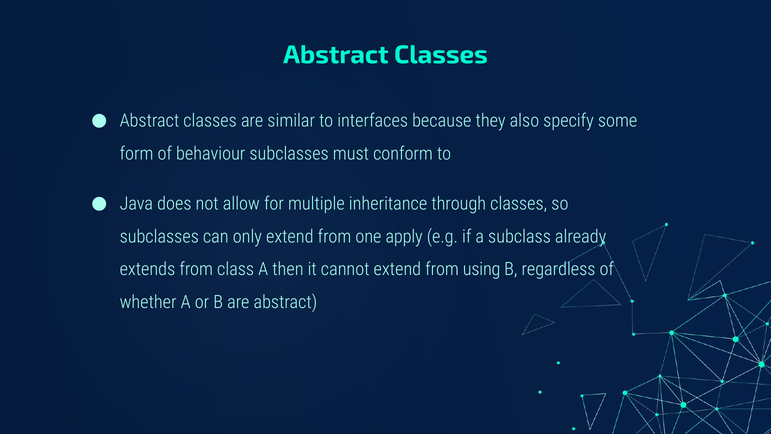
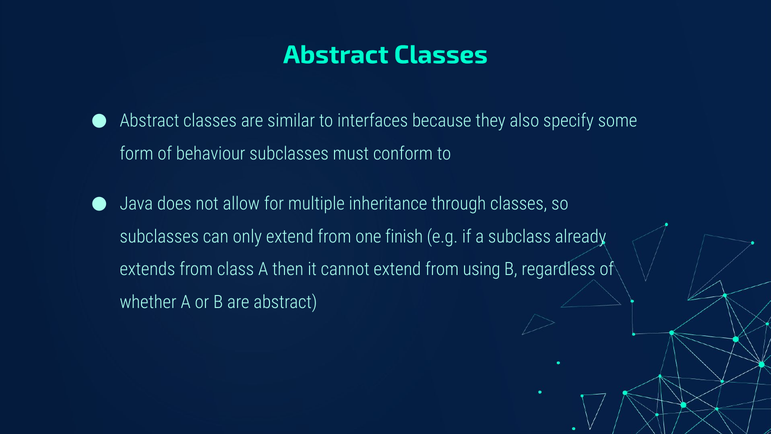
apply: apply -> finish (404, 236)
